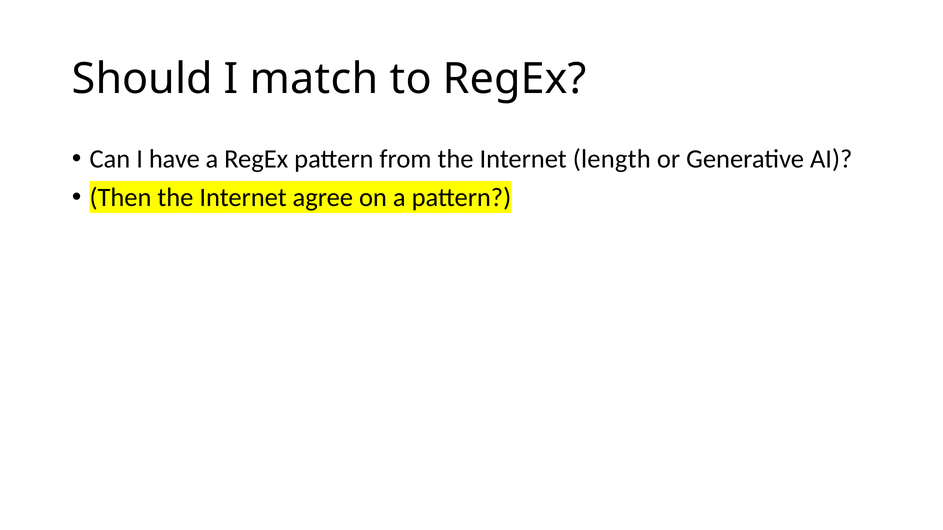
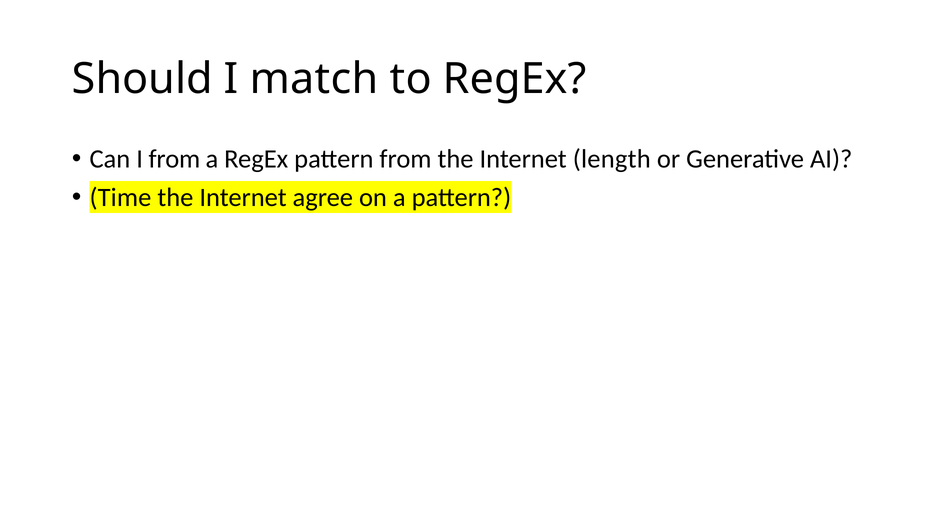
I have: have -> from (174, 159)
Then: Then -> Time (120, 197)
